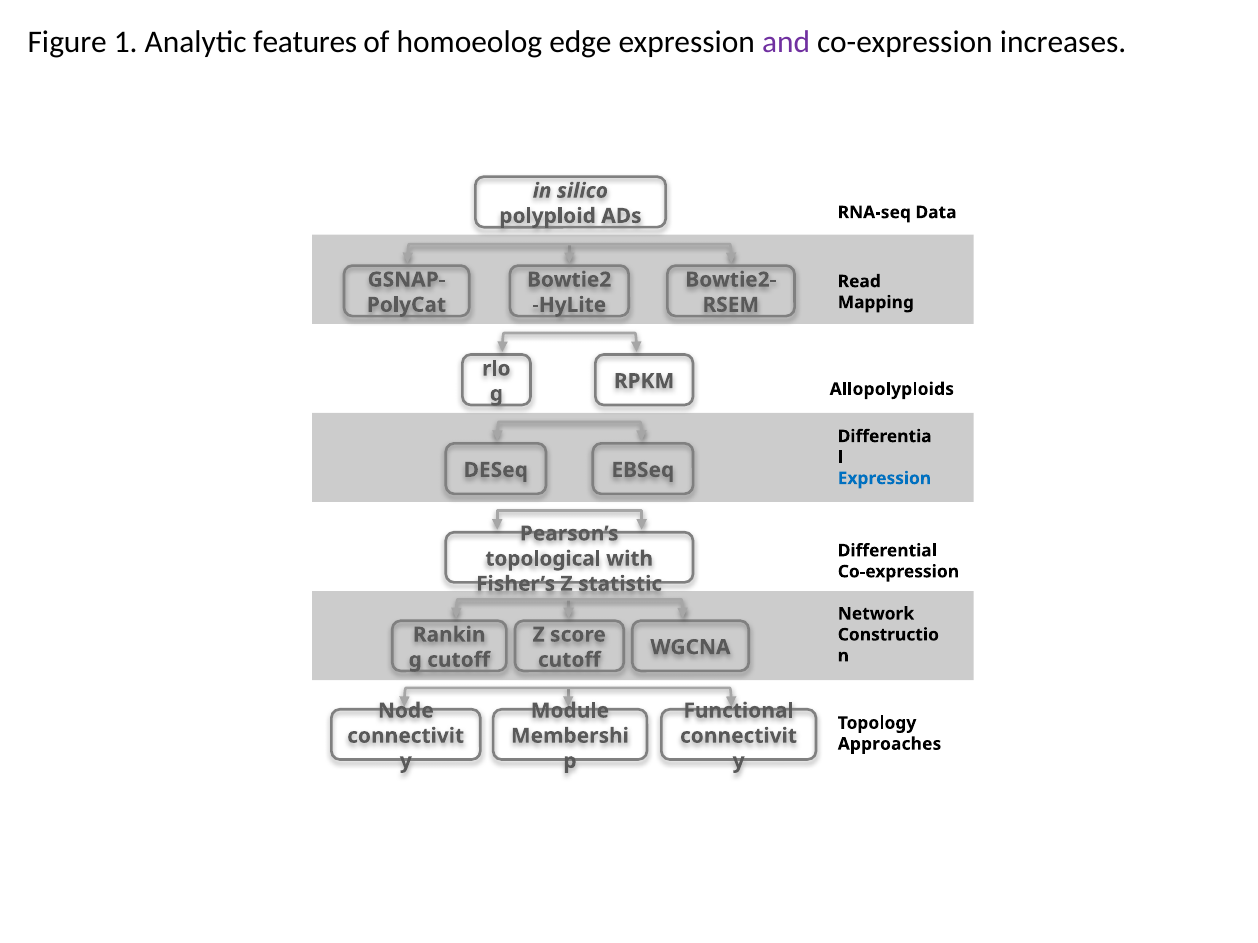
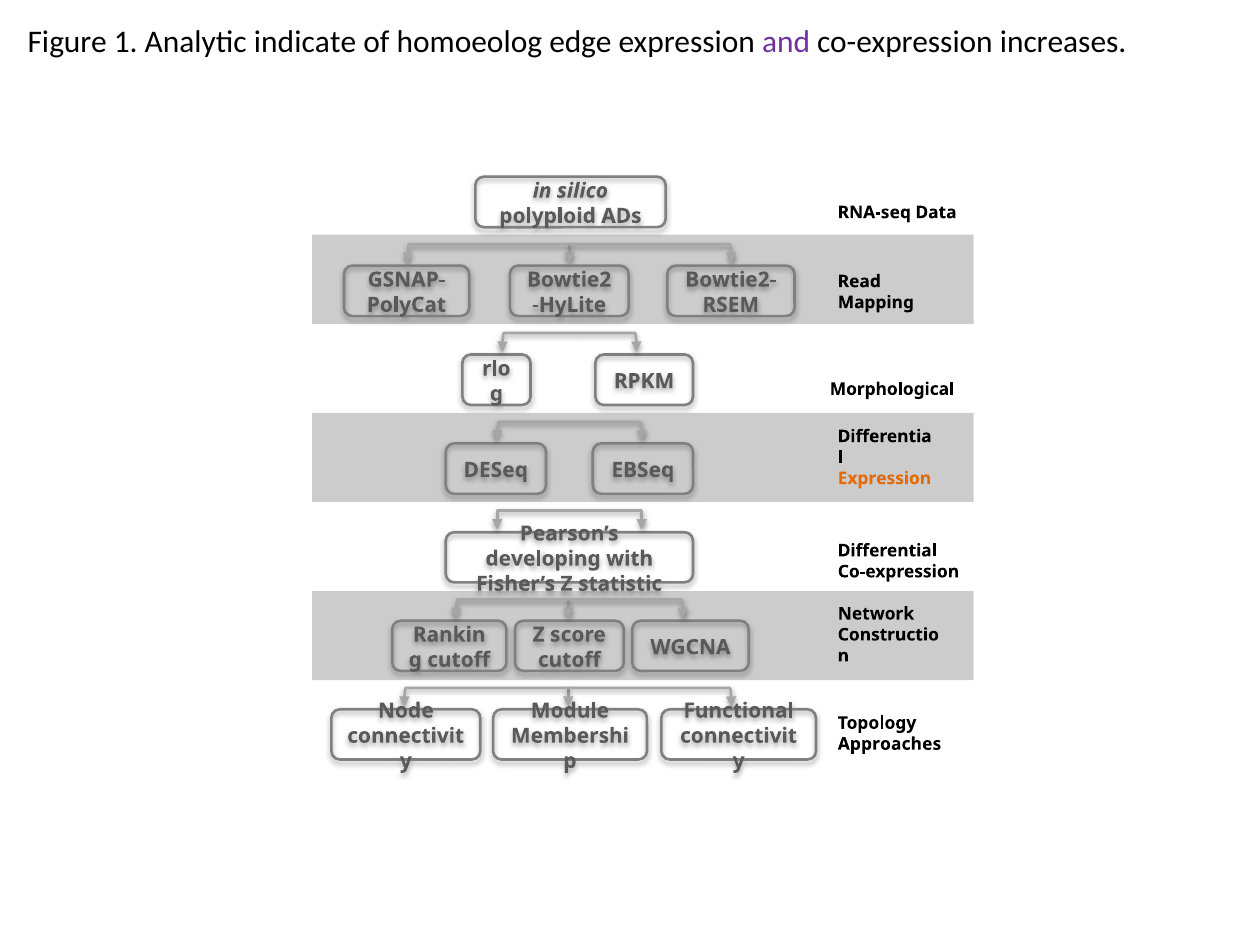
features: features -> indicate (305, 42)
Allopolyploids: Allopolyploids -> Morphological (892, 389)
Expression colour: blue -> orange (884, 479)
topological: topological -> developing (543, 559)
